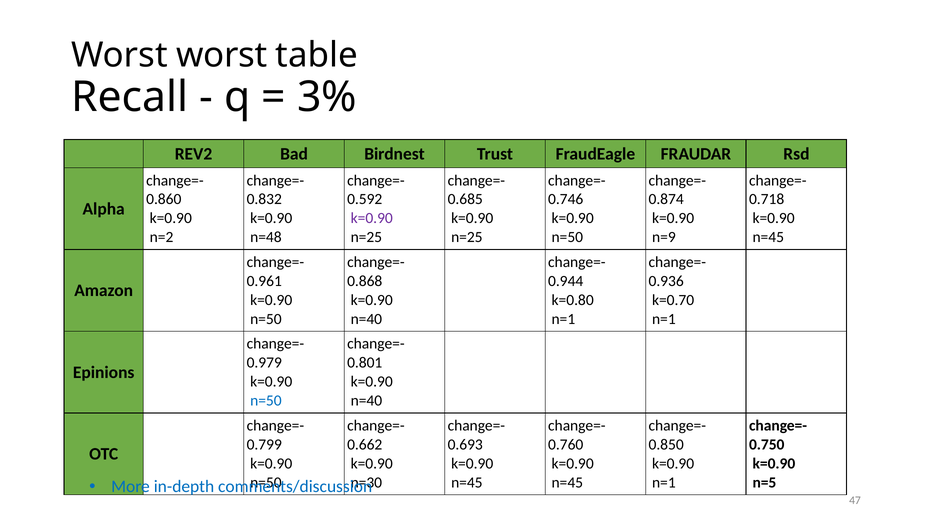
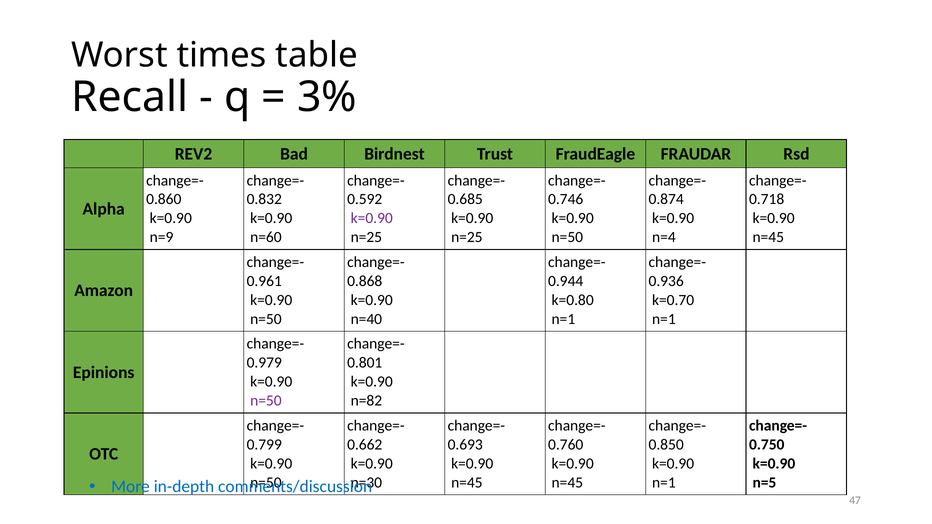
Worst worst: worst -> times (222, 55)
n=2: n=2 -> n=9 (162, 237)
n=48: n=48 -> n=60 (266, 237)
n=9: n=9 -> n=4 (664, 237)
n=50 colour: blue -> purple (266, 401)
n=40: n=40 -> n=82 (366, 401)
